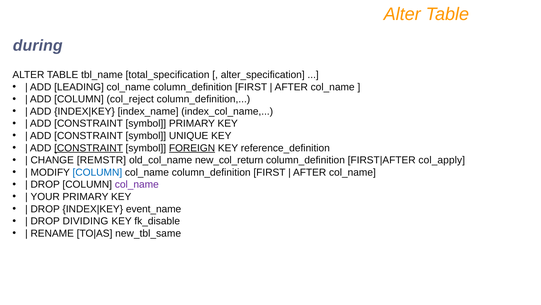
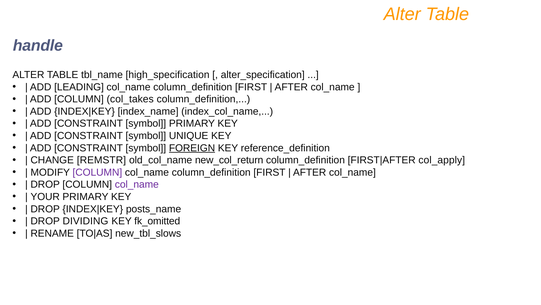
during: during -> handle (38, 46)
total_specification: total_specification -> high_specification (168, 75)
col_reject: col_reject -> col_takes (130, 99)
CONSTRAINT underline: present -> none (89, 148)
COLUMN colour: blue -> purple (97, 172)
event_name: event_name -> posts_name (154, 209)
fk_disable: fk_disable -> fk_omitted (157, 221)
new_tbl_same: new_tbl_same -> new_tbl_slows (148, 233)
